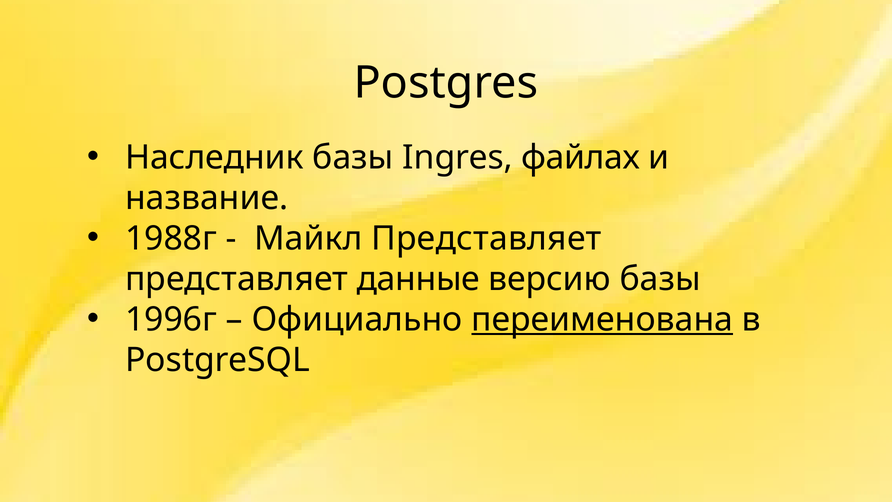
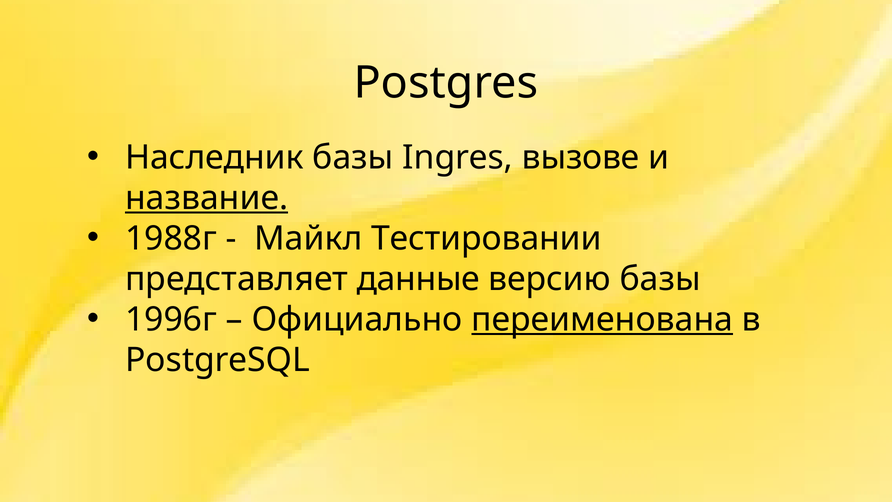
файлах: файлах -> вызове (581, 157)
название underline: none -> present (207, 198)
Майкл Представляет: Представляет -> Тестировании (486, 238)
